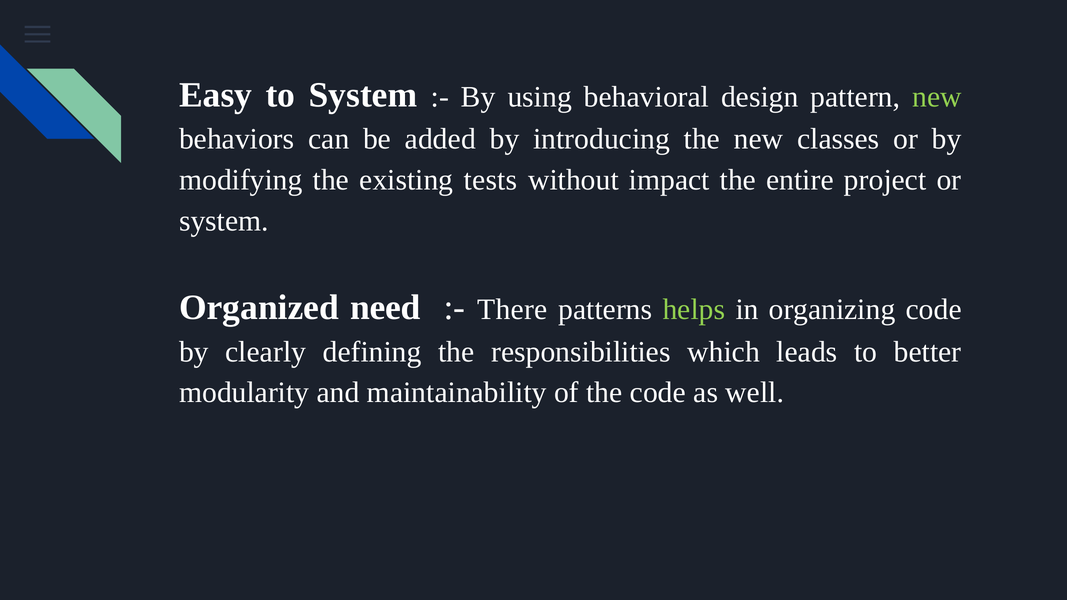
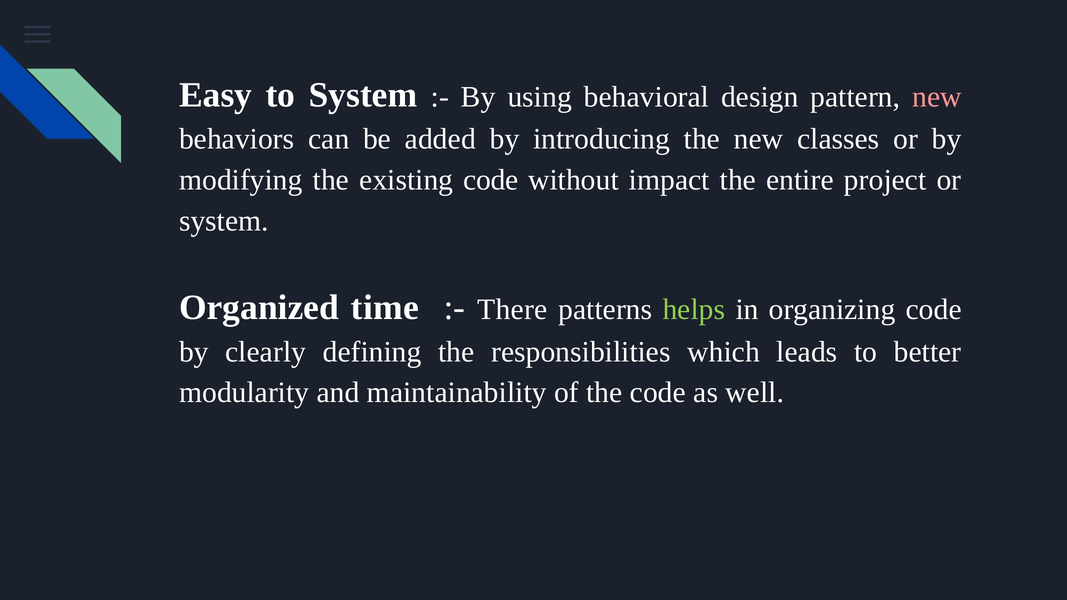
new colour: light green -> pink (937, 97)
existing tests: tests -> code (491, 180)
need: need -> time (385, 308)
